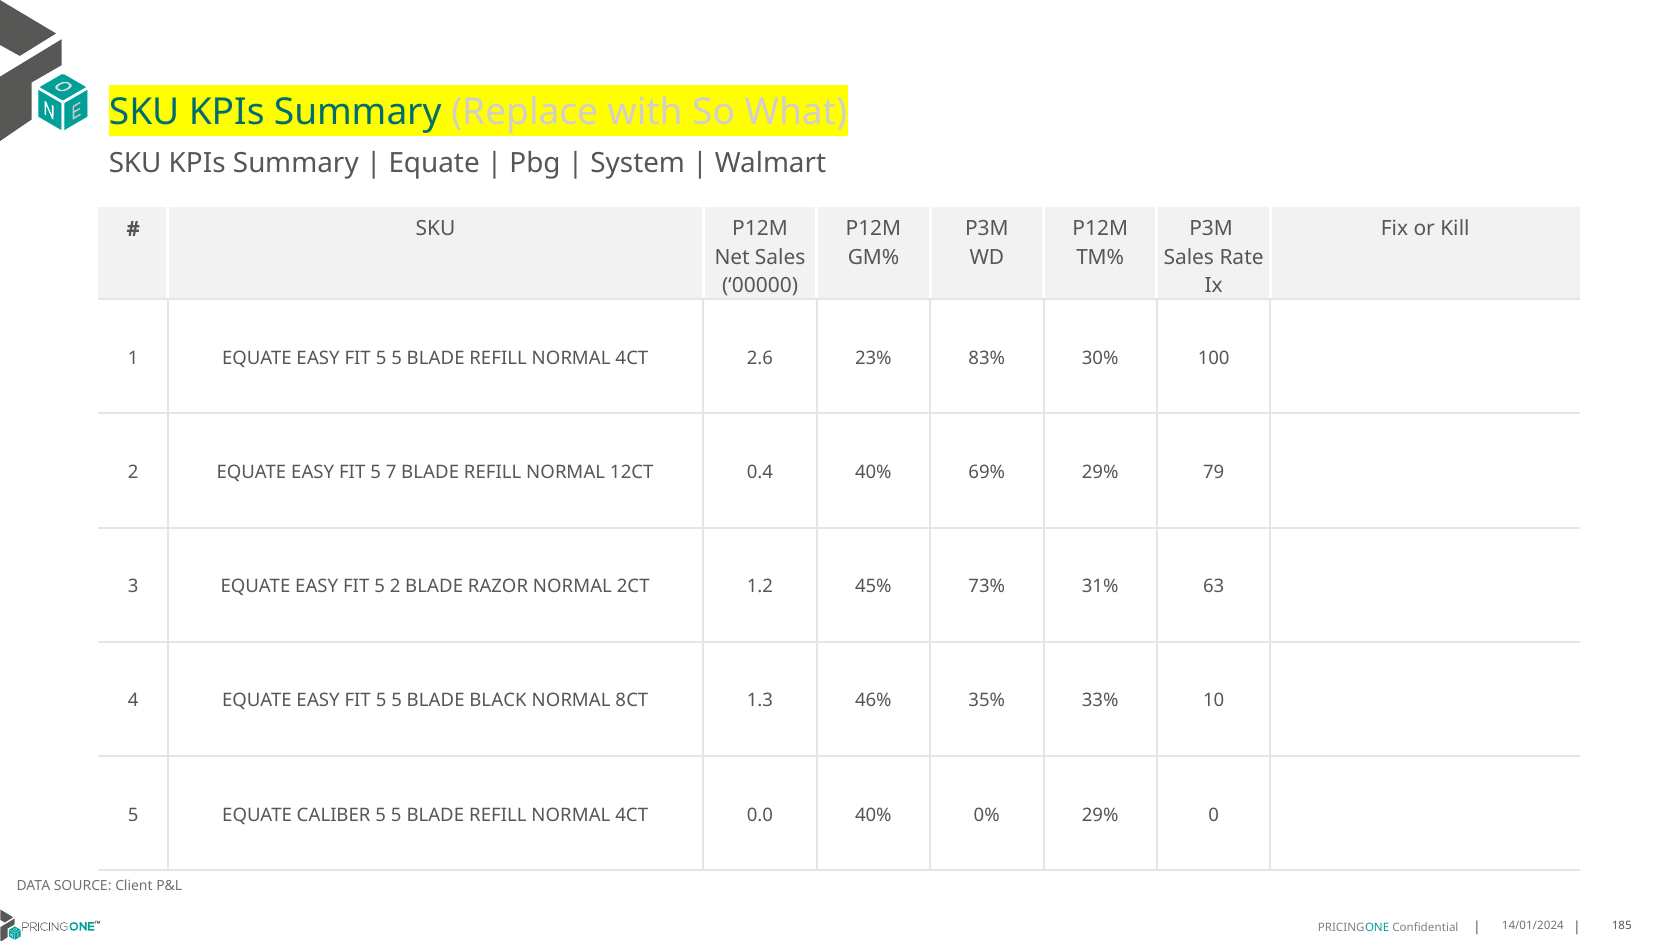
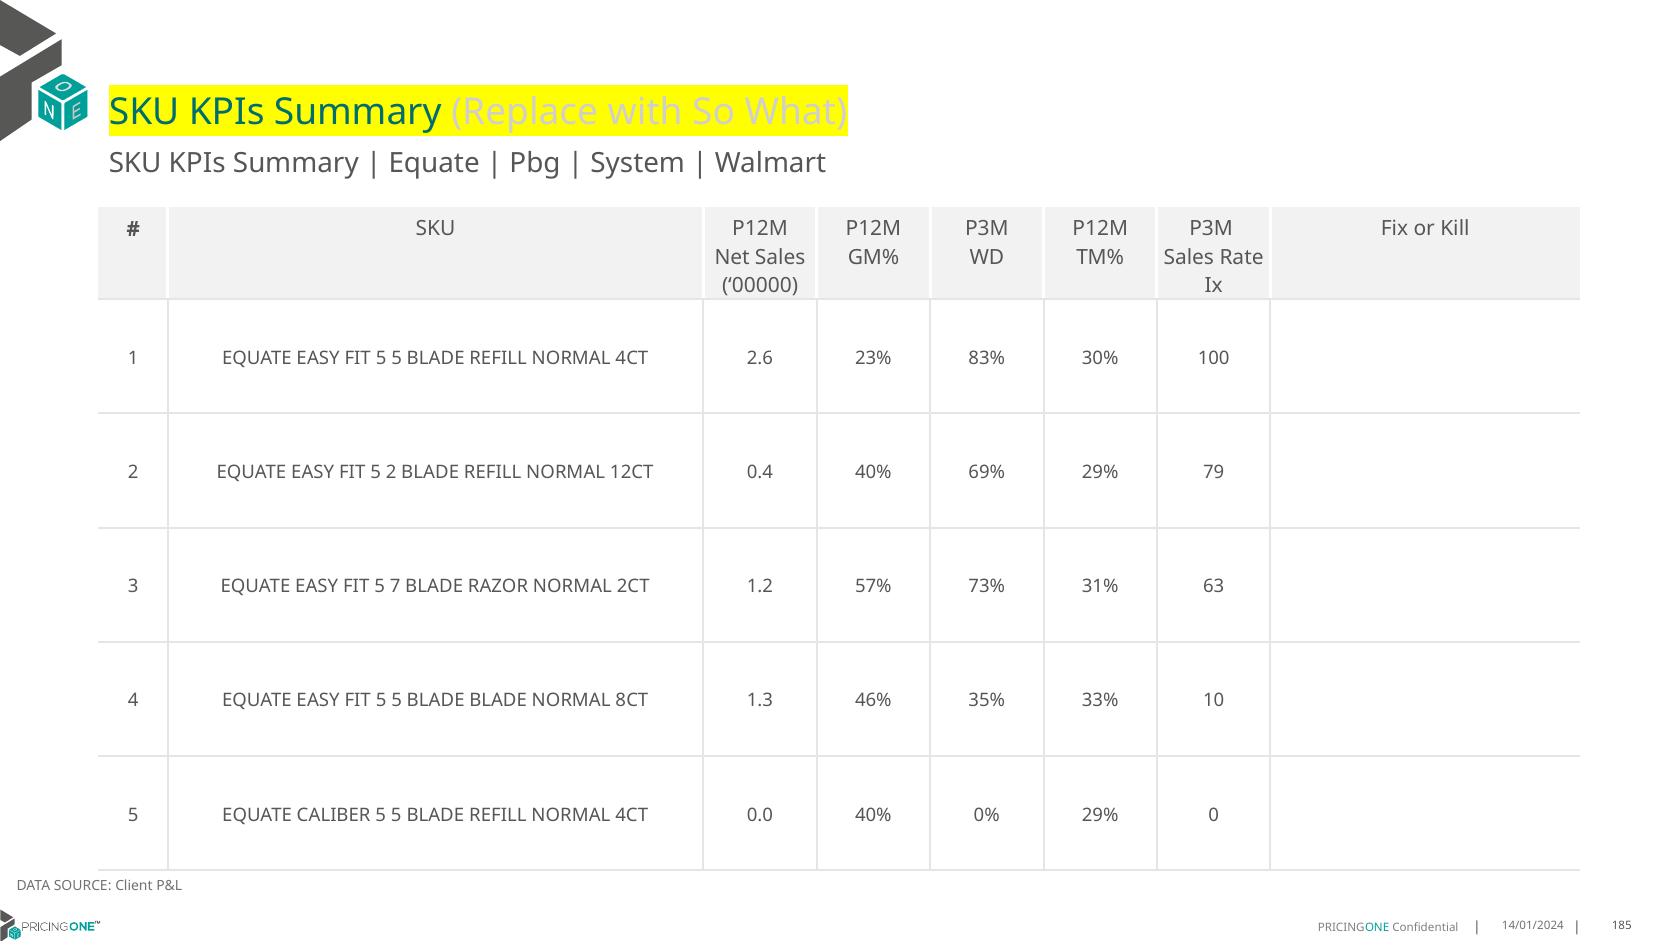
5 7: 7 -> 2 (391, 472)
5 2: 2 -> 7 (395, 587)
45%: 45% -> 57% (873, 587)
BLADE BLACK: BLACK -> BLADE (498, 701)
